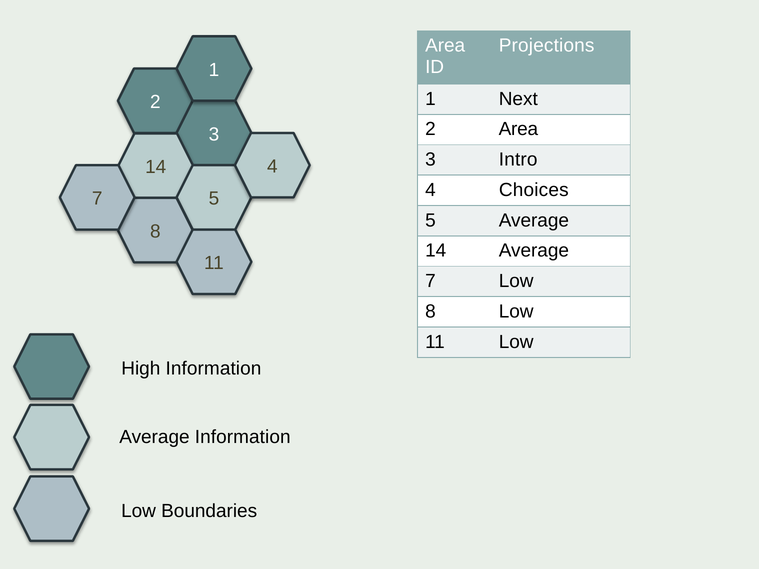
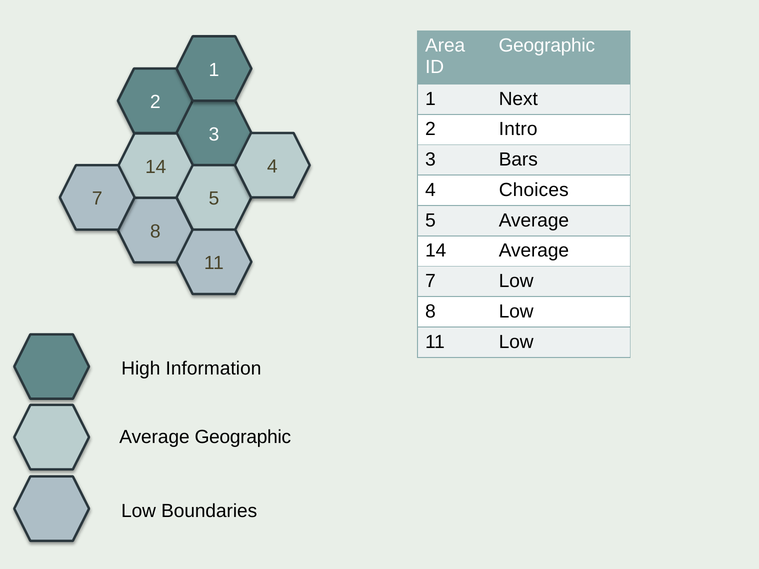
Projections: Projections -> Geographic (547, 46)
2 Area: Area -> Intro (518, 129)
Intro: Intro -> Bars (518, 160)
Average Information: Information -> Geographic (243, 437)
